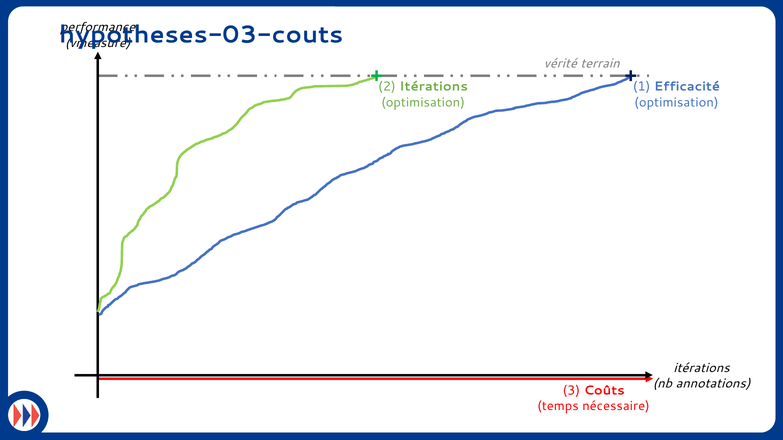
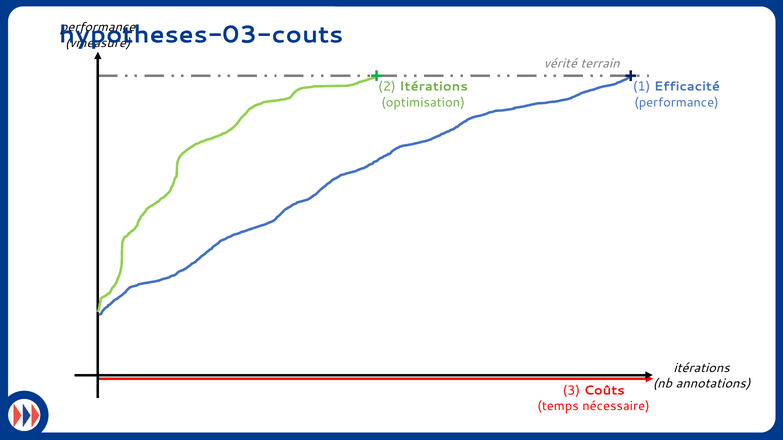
optimisation: optimisation -> performance (676, 102)
